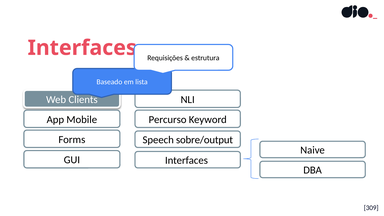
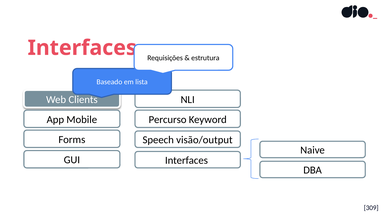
sobre/output: sobre/output -> visão/output (204, 140)
